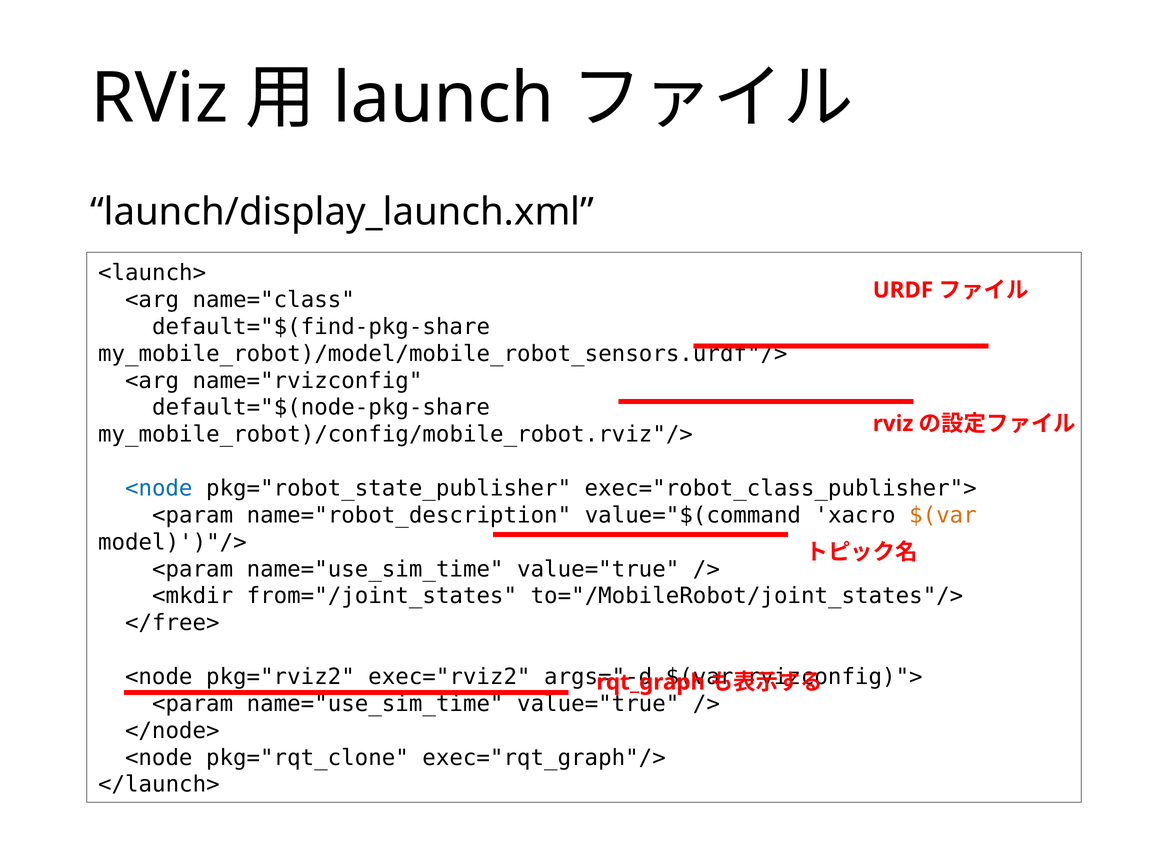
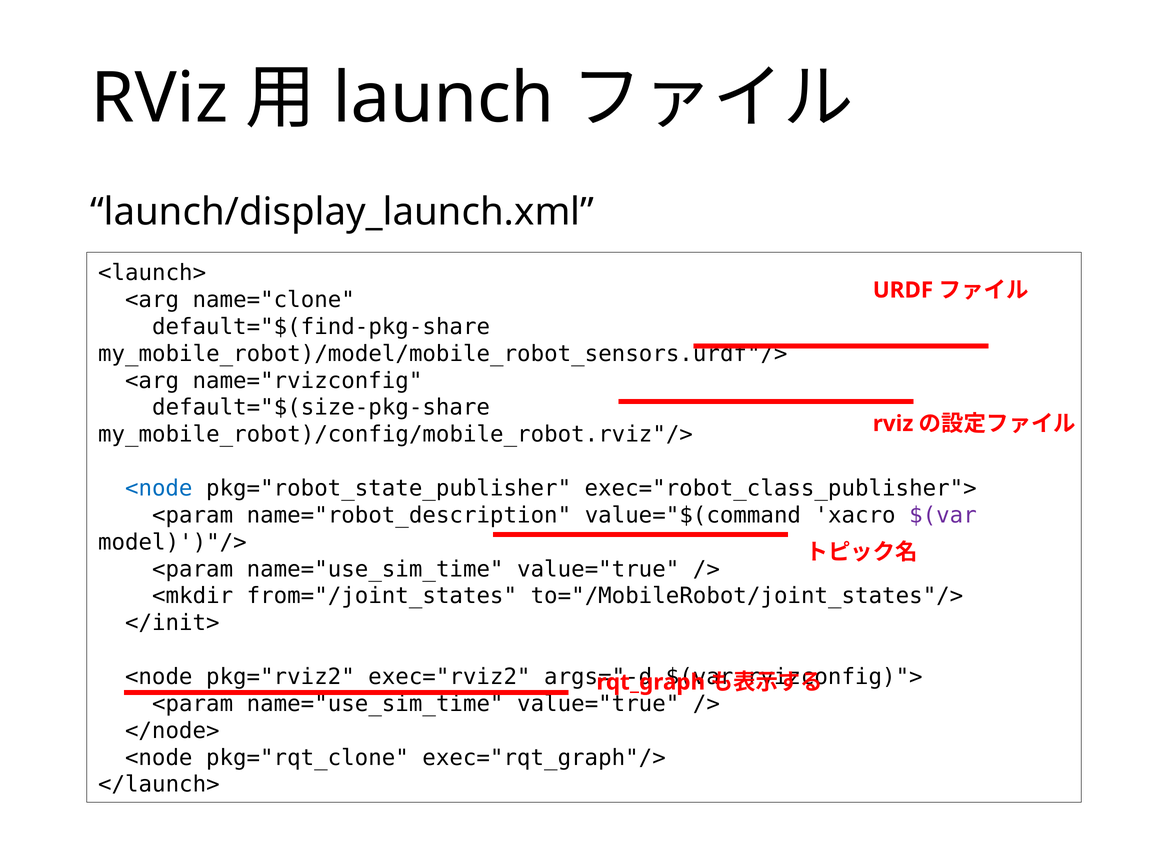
name="class: name="class -> name="clone (274, 300)
default="$(node-pkg-share: default="$(node-pkg-share -> default="$(size-pkg-share (321, 407)
$(var colour: orange -> purple (943, 515)
</free>: </free> -> </init> (172, 623)
